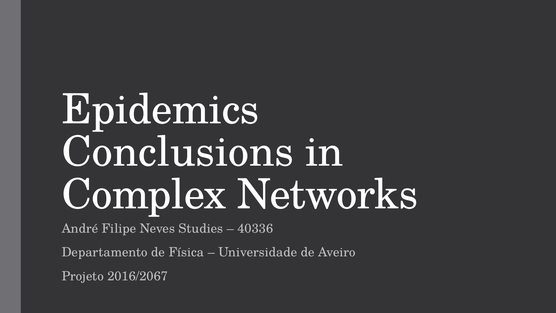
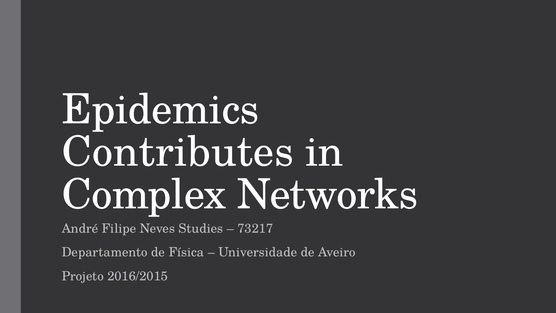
Conclusions: Conclusions -> Contributes (178, 152)
40336: 40336 -> 73217 (255, 228)
2016/2067: 2016/2067 -> 2016/2015 (138, 276)
